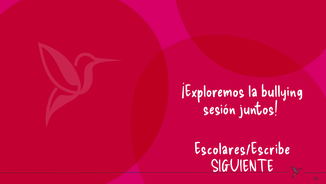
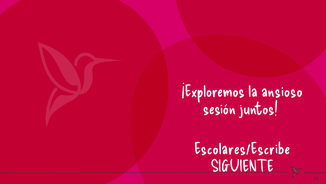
bullying: bullying -> ansioso (282, 91)
